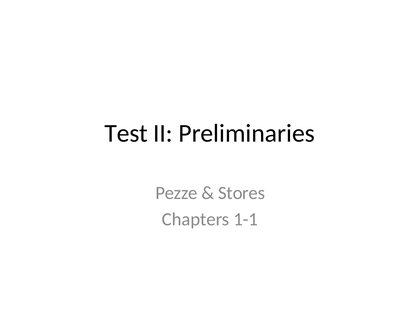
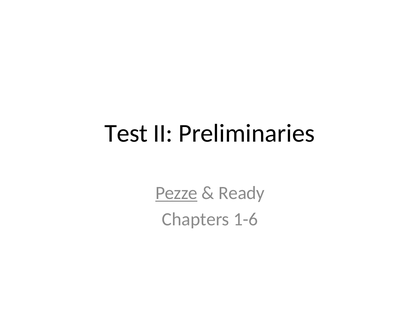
Pezze underline: none -> present (176, 193)
Stores: Stores -> Ready (242, 193)
1-1: 1-1 -> 1-6 (246, 219)
